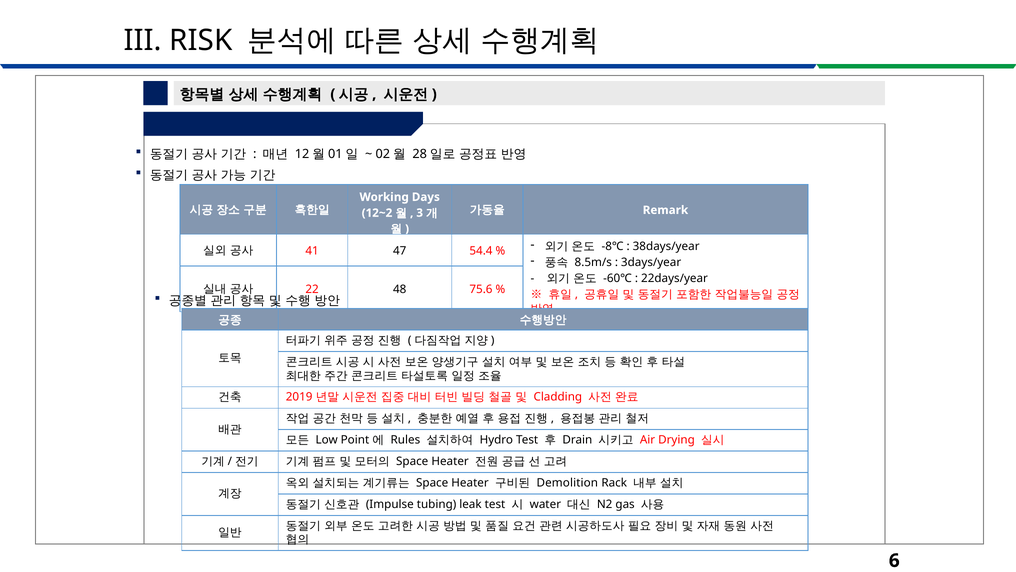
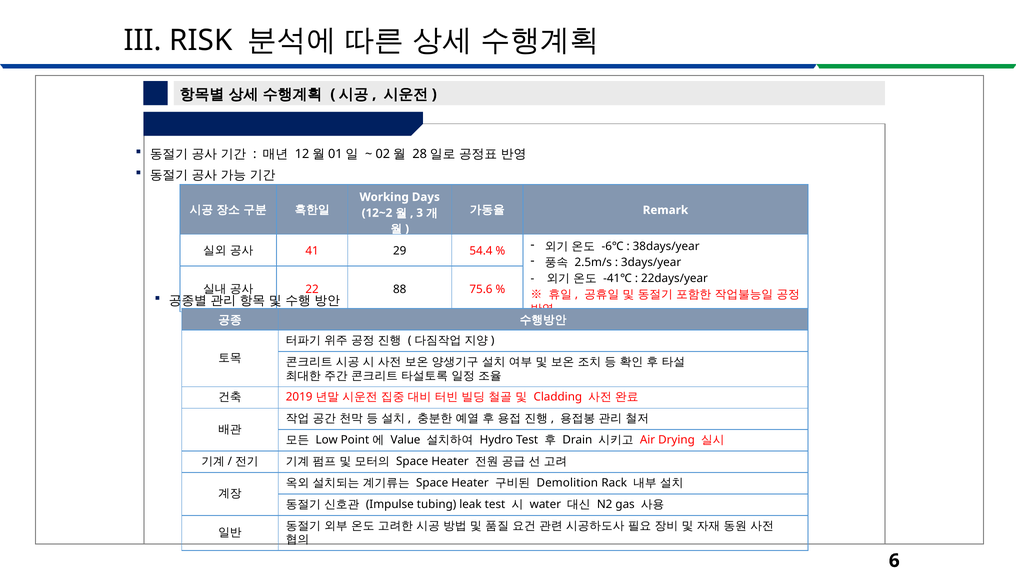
-8℃: -8℃ -> -6℃ (613, 246)
47: 47 -> 29 (400, 251)
8.5m/s: 8.5m/s -> 2.5m/s (593, 262)
-60℃: -60℃ -> -41℃ (618, 278)
48: 48 -> 88 (400, 289)
Rules: Rules -> Value (405, 440)
